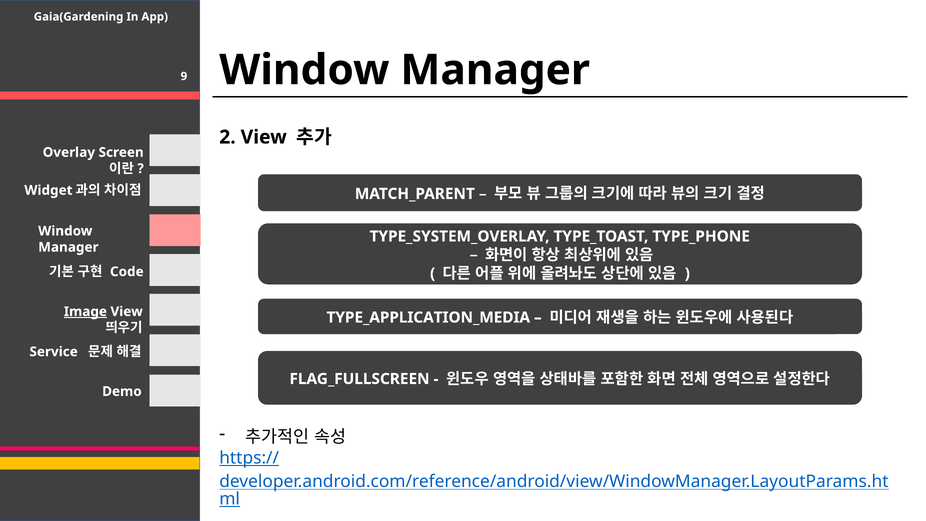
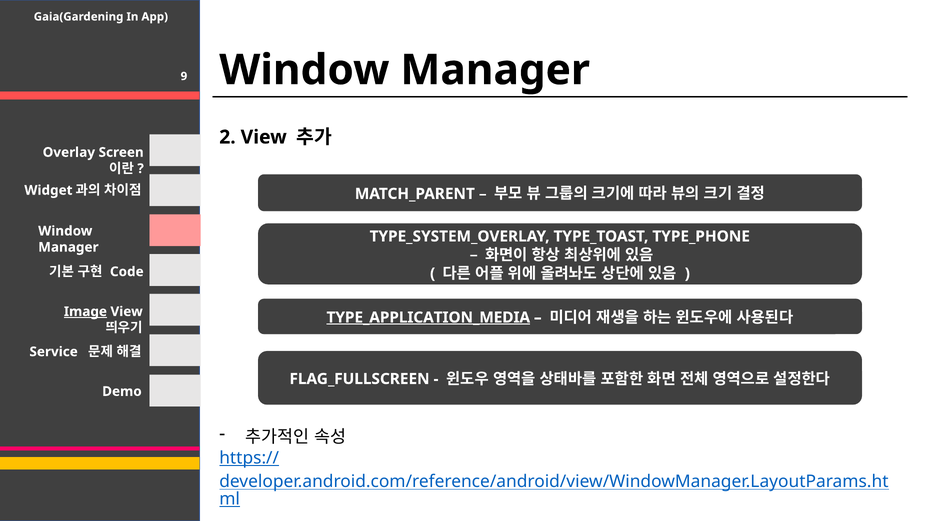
TYPE_APPLICATION_MEDIA underline: none -> present (428, 317)
